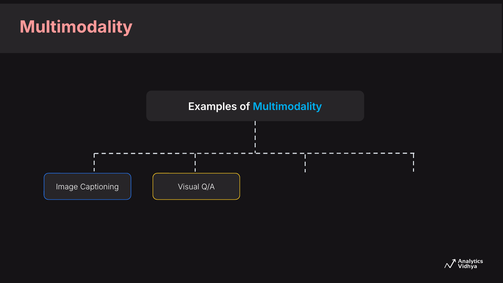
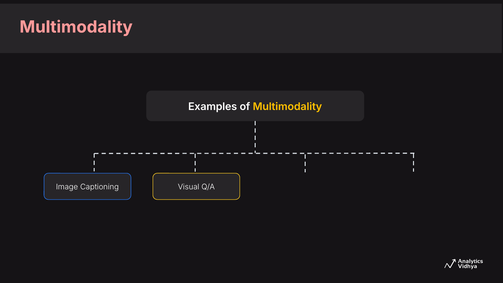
Multimodality colour: light blue -> yellow (287, 107)
